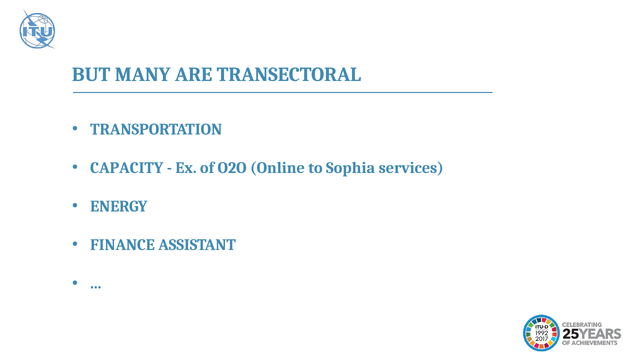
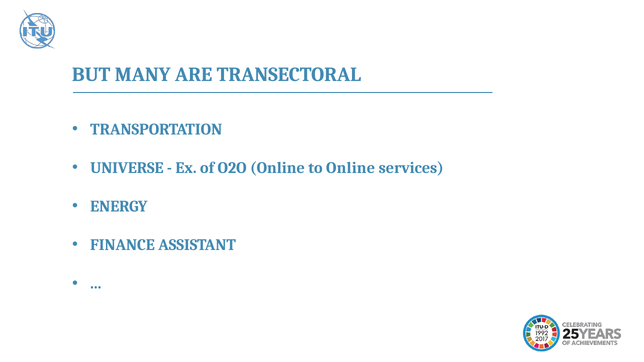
CAPACITY: CAPACITY -> UNIVERSE (127, 168)
to Sophia: Sophia -> Online (351, 168)
